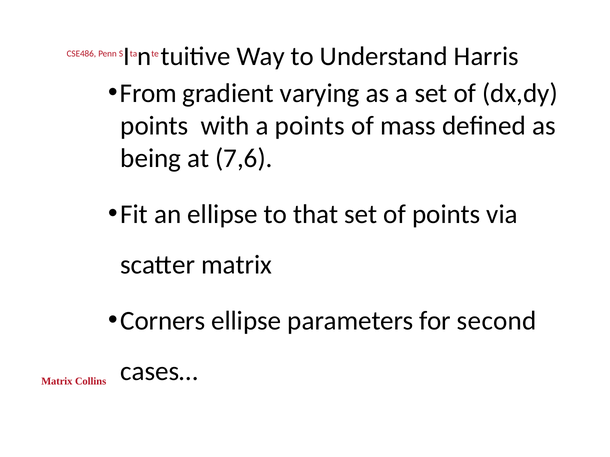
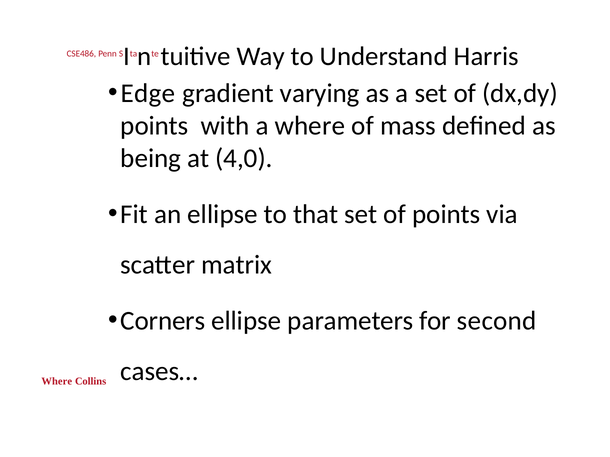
From: From -> Edge (148, 93)
a points: points -> where (310, 126)
7,6: 7,6 -> 4,0 (244, 158)
Matrix: Matrix -> Where (57, 382)
